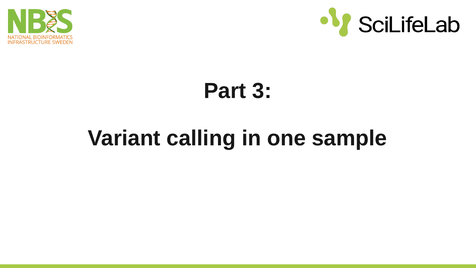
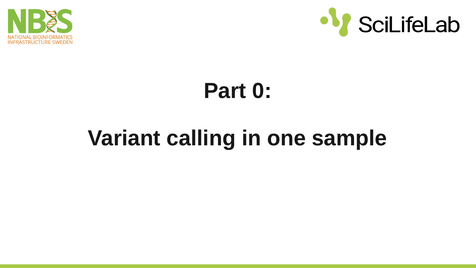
3: 3 -> 0 (262, 91)
